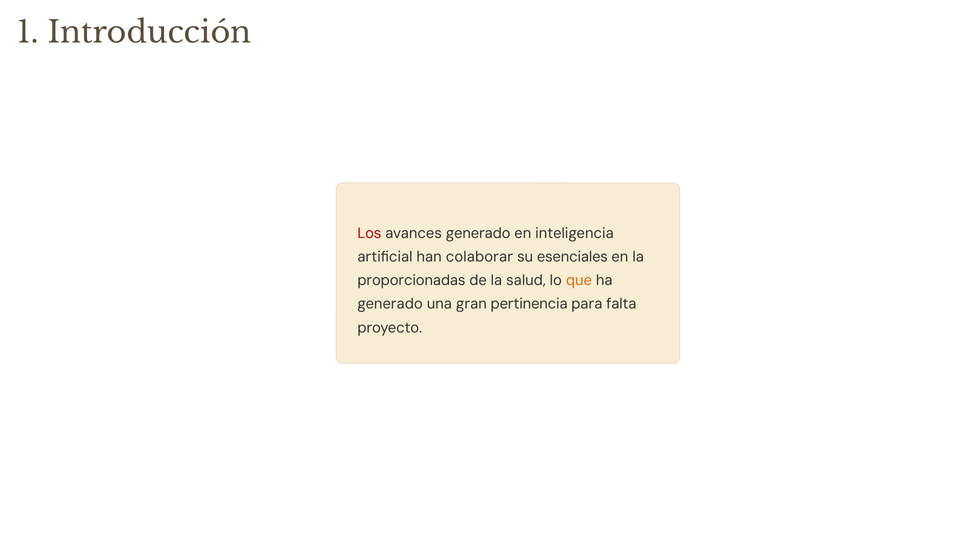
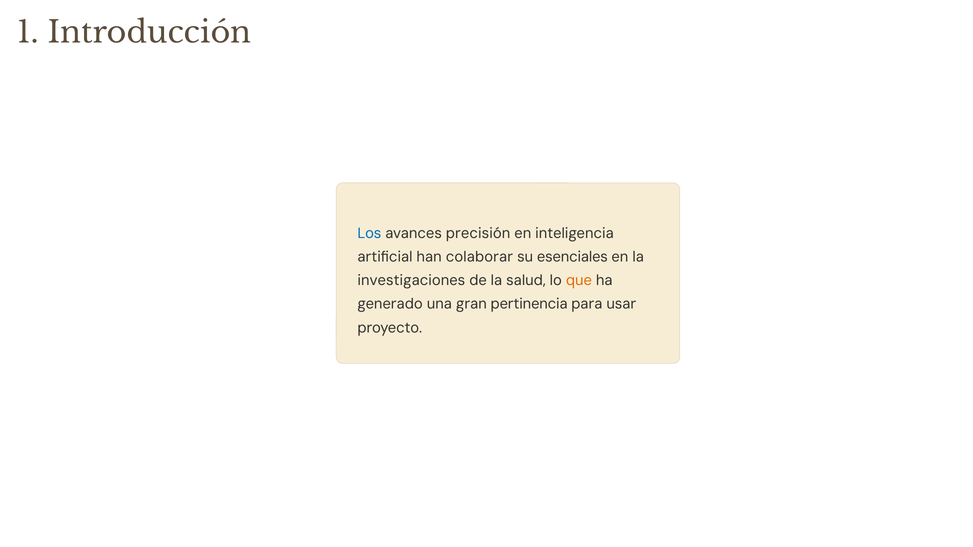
Los colour: red -> blue (369, 233)
avances generado: generado -> precisión (478, 233)
proporcionadas: proporcionadas -> investigaciones (411, 281)
falta: falta -> usar (621, 304)
